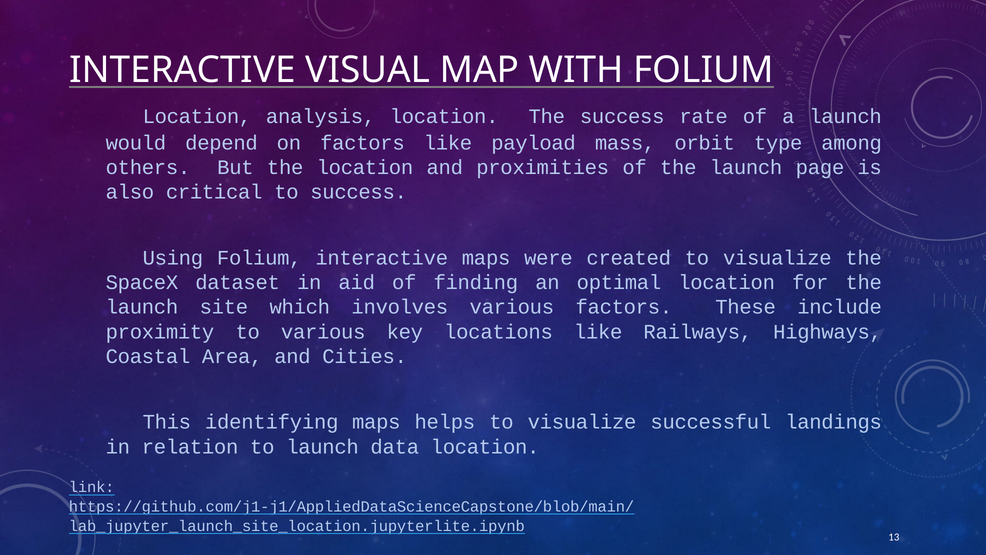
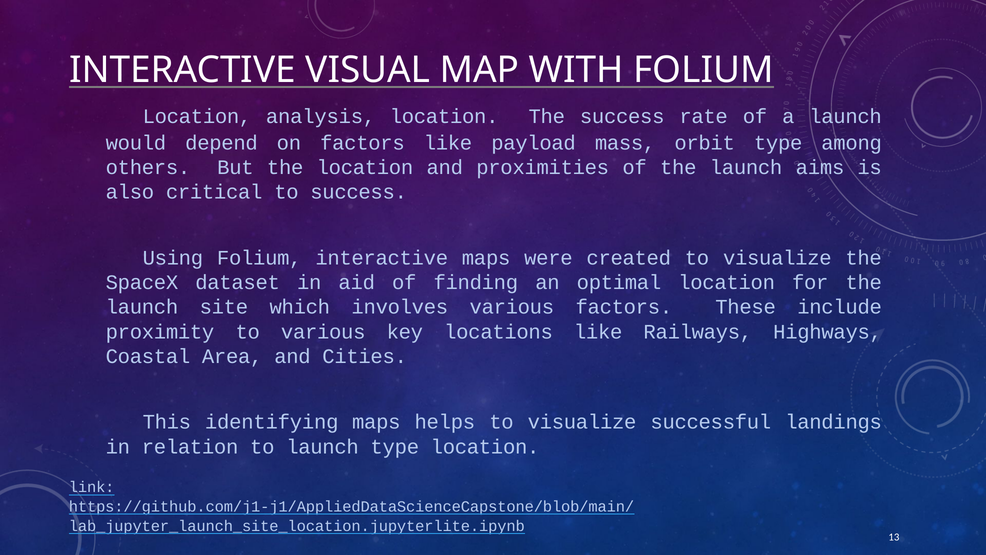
page: page -> aims (820, 167)
launch data: data -> type (395, 447)
